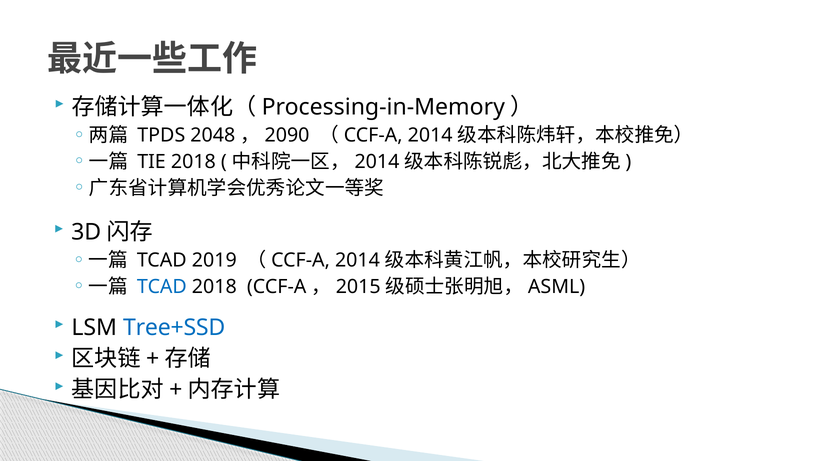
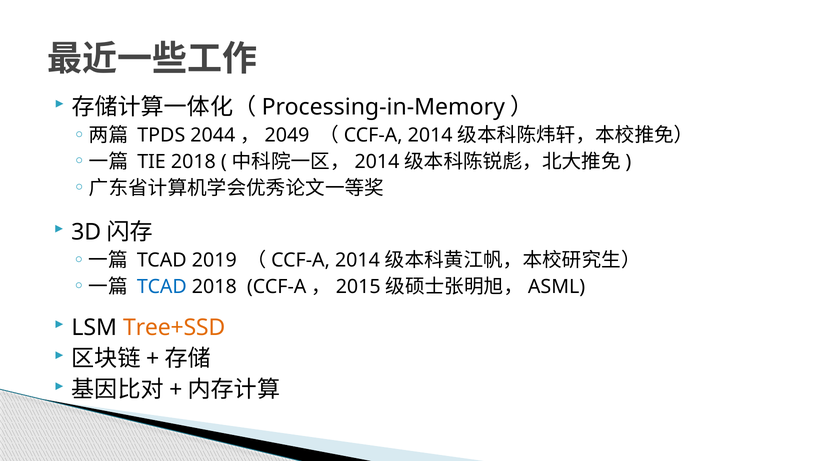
2048: 2048 -> 2044 (213, 135)
2090: 2090 -> 2049 (287, 135)
Tree+SSD colour: blue -> orange (174, 328)
